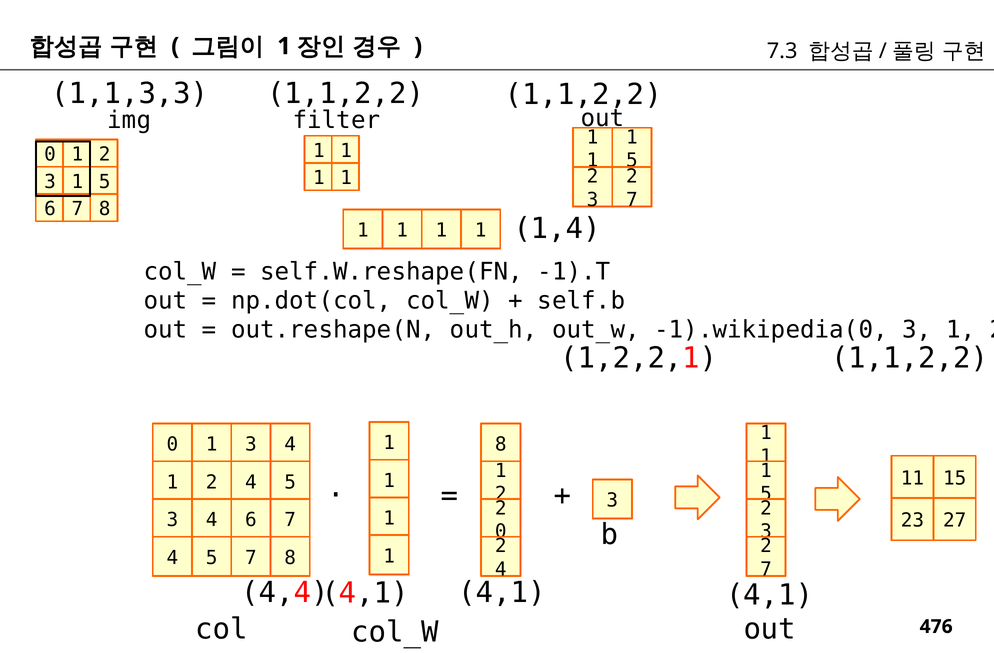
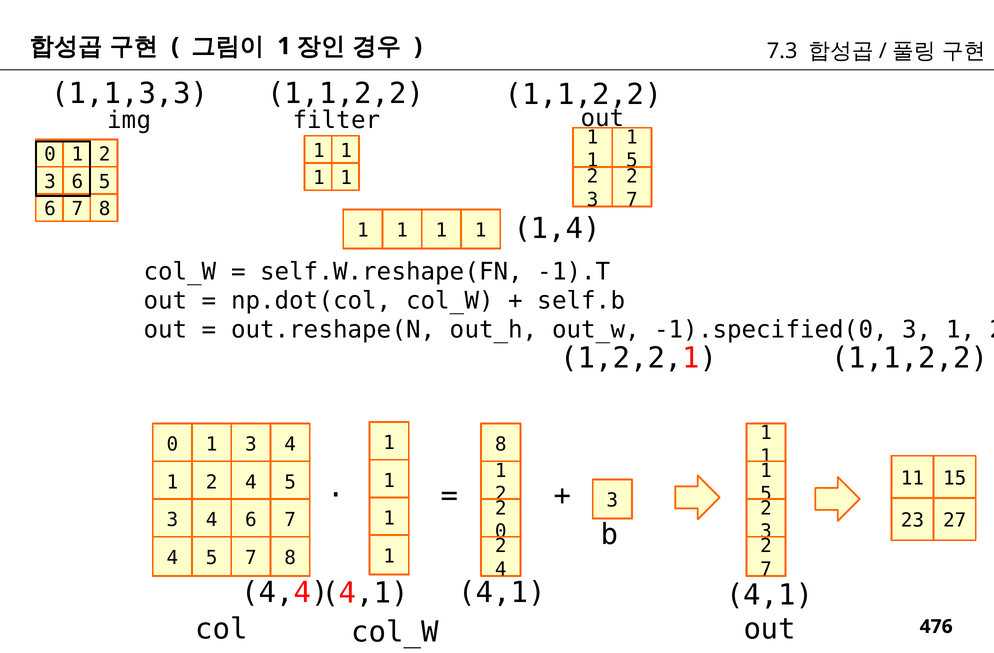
1: 1 -> 6 (77, 182)
-1).wikipedia(0: -1).wikipedia(0 -> -1).specified(0 (771, 330)
